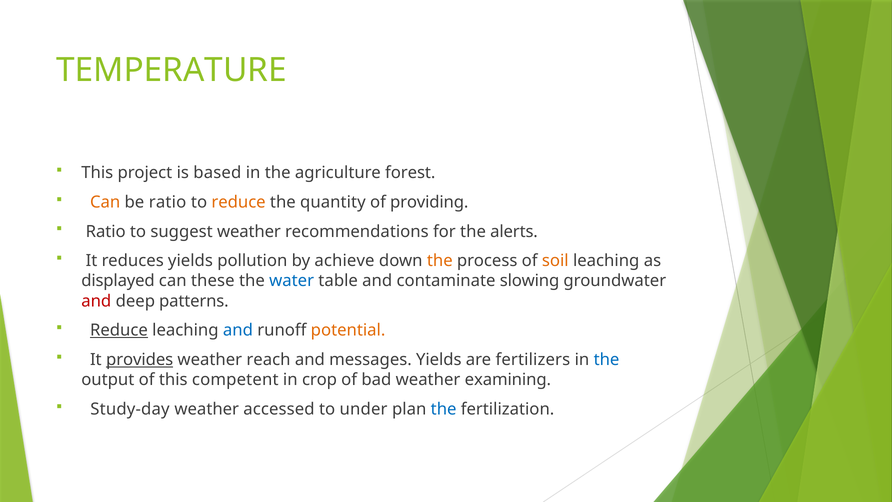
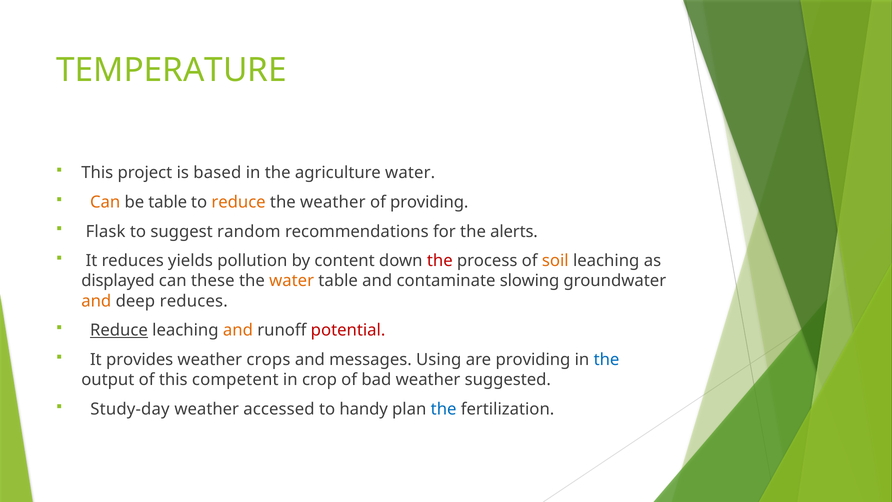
agriculture forest: forest -> water (410, 173)
be ratio: ratio -> table (168, 202)
the quantity: quantity -> weather (333, 202)
Ratio: Ratio -> Flask (106, 231)
suggest weather: weather -> random (249, 231)
achieve: achieve -> content (345, 261)
the colour: orange -> red (440, 261)
water colour: blue -> orange (292, 281)
and colour: red -> orange (96, 301)
deep patterns: patterns -> reduces (194, 301)
and colour: blue -> orange (238, 330)
potential colour: orange -> red (348, 330)
provides underline: present -> none (140, 360)
reach: reach -> crops (268, 360)
messages Yields: Yields -> Using (439, 360)
are fertilizers: fertilizers -> providing (533, 360)
examining: examining -> suggested (508, 380)
under: under -> handy (364, 409)
